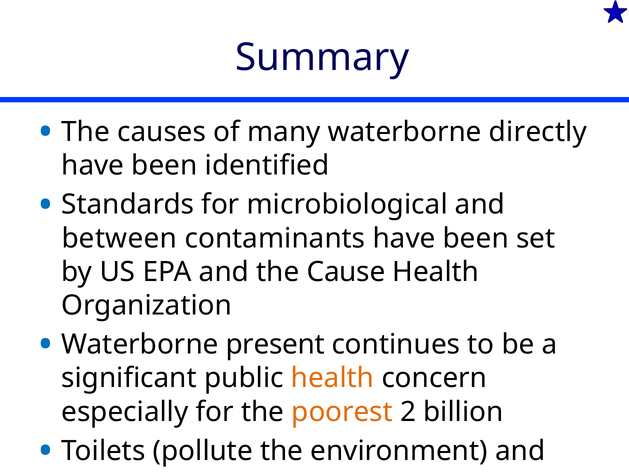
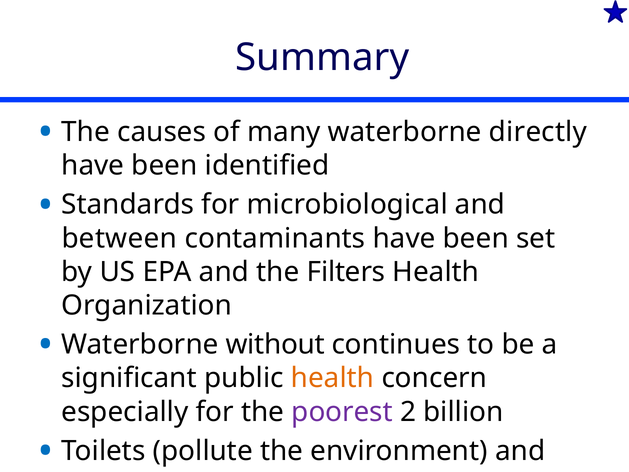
Cause: Cause -> Filters (346, 272)
present: present -> without (275, 344)
poorest colour: orange -> purple (342, 412)
